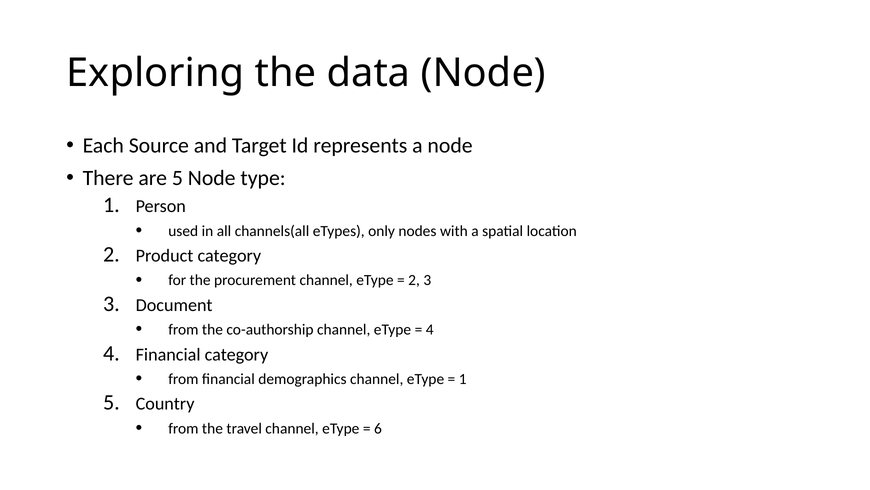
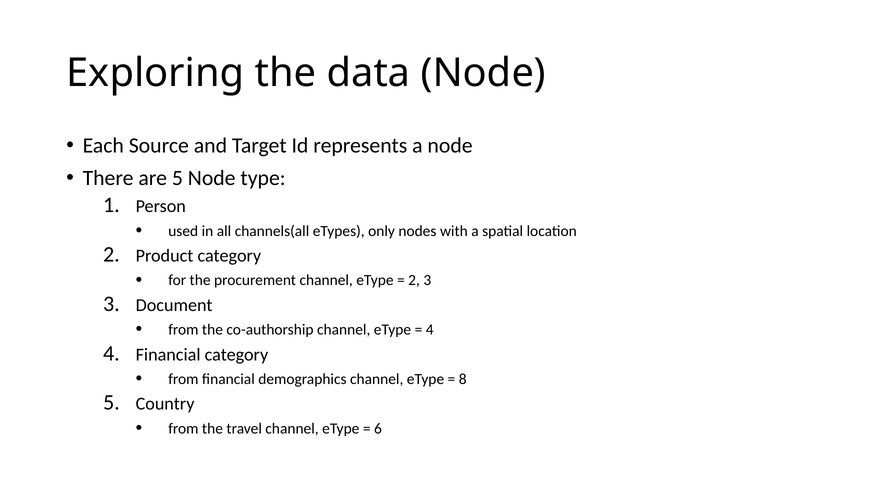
1: 1 -> 8 (463, 379)
